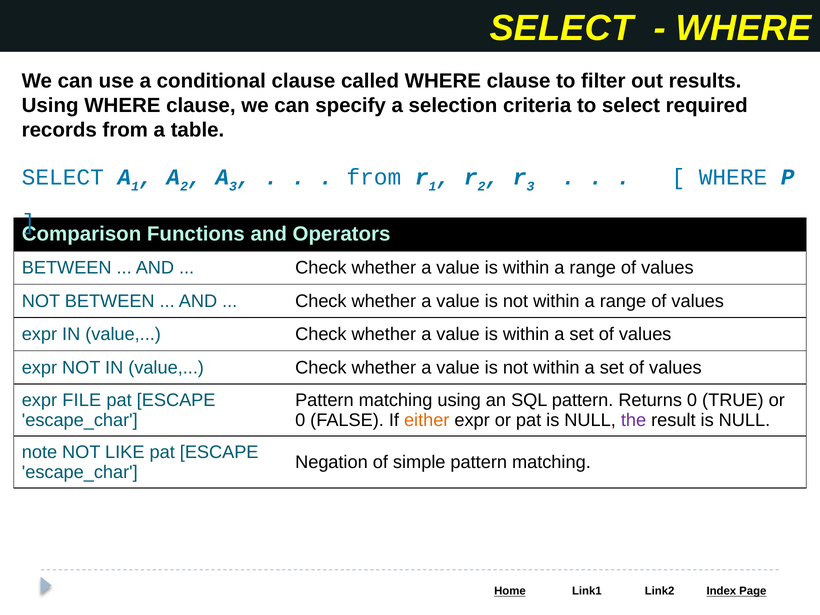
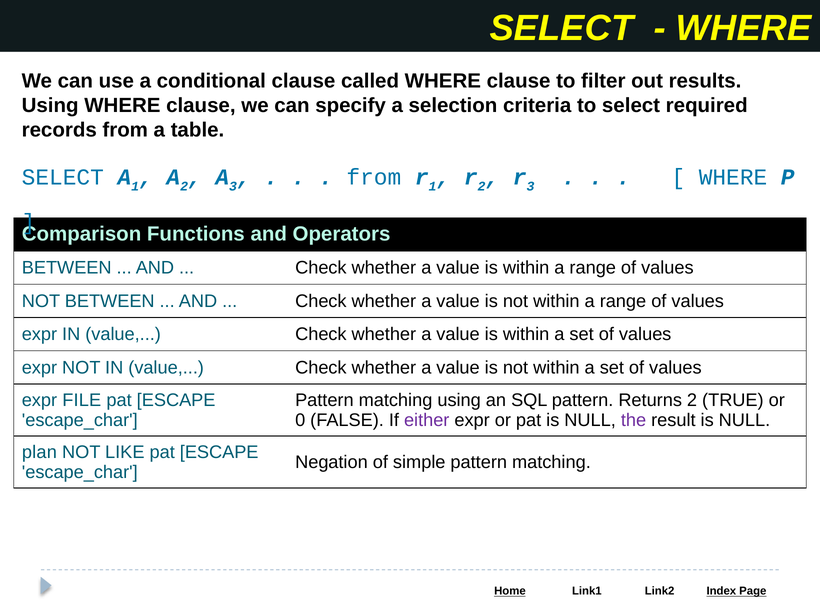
Returns 0: 0 -> 2 (692, 400)
either colour: orange -> purple (427, 420)
note: note -> plan (39, 452)
